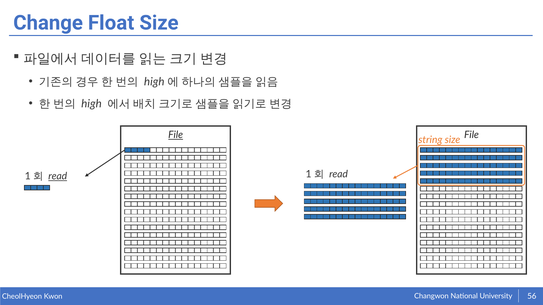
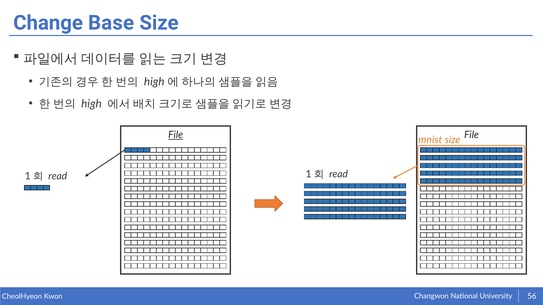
Float: Float -> Base (111, 23)
string: string -> mnist (430, 140)
read underline: present -> none (58, 176)
